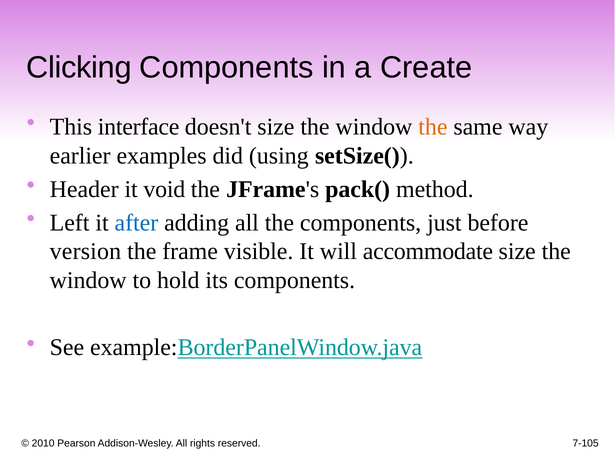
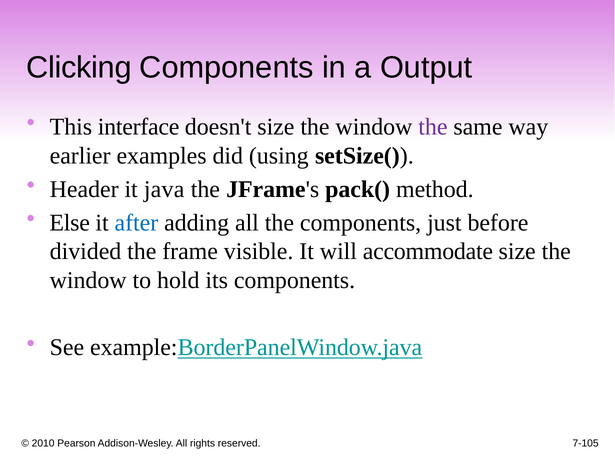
Create: Create -> Output (426, 68)
the colour: orange -> purple (433, 127)
void: void -> java (164, 189)
Left: Left -> Else (70, 222)
version: version -> divided (86, 251)
